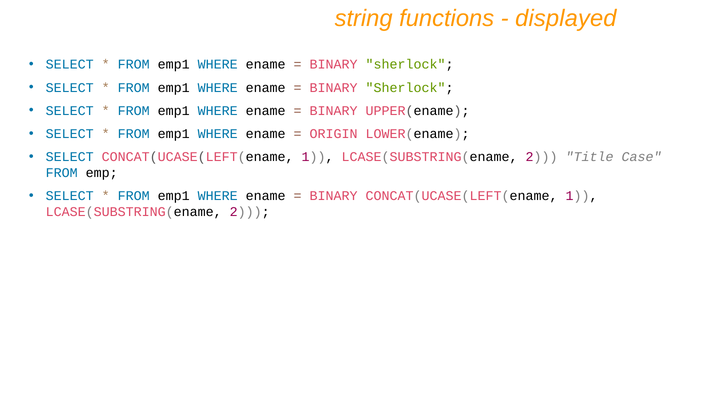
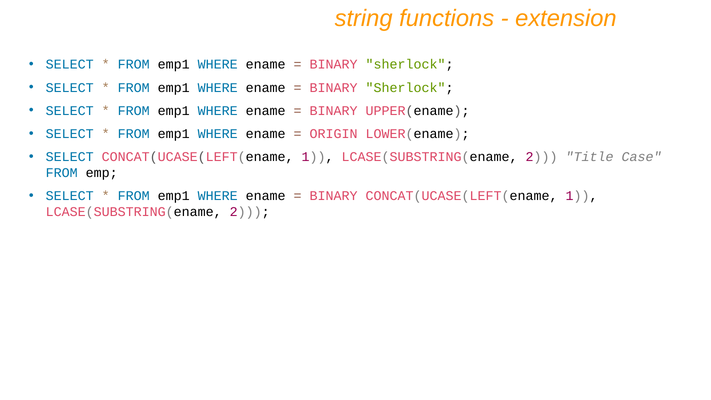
displayed: displayed -> extension (566, 19)
